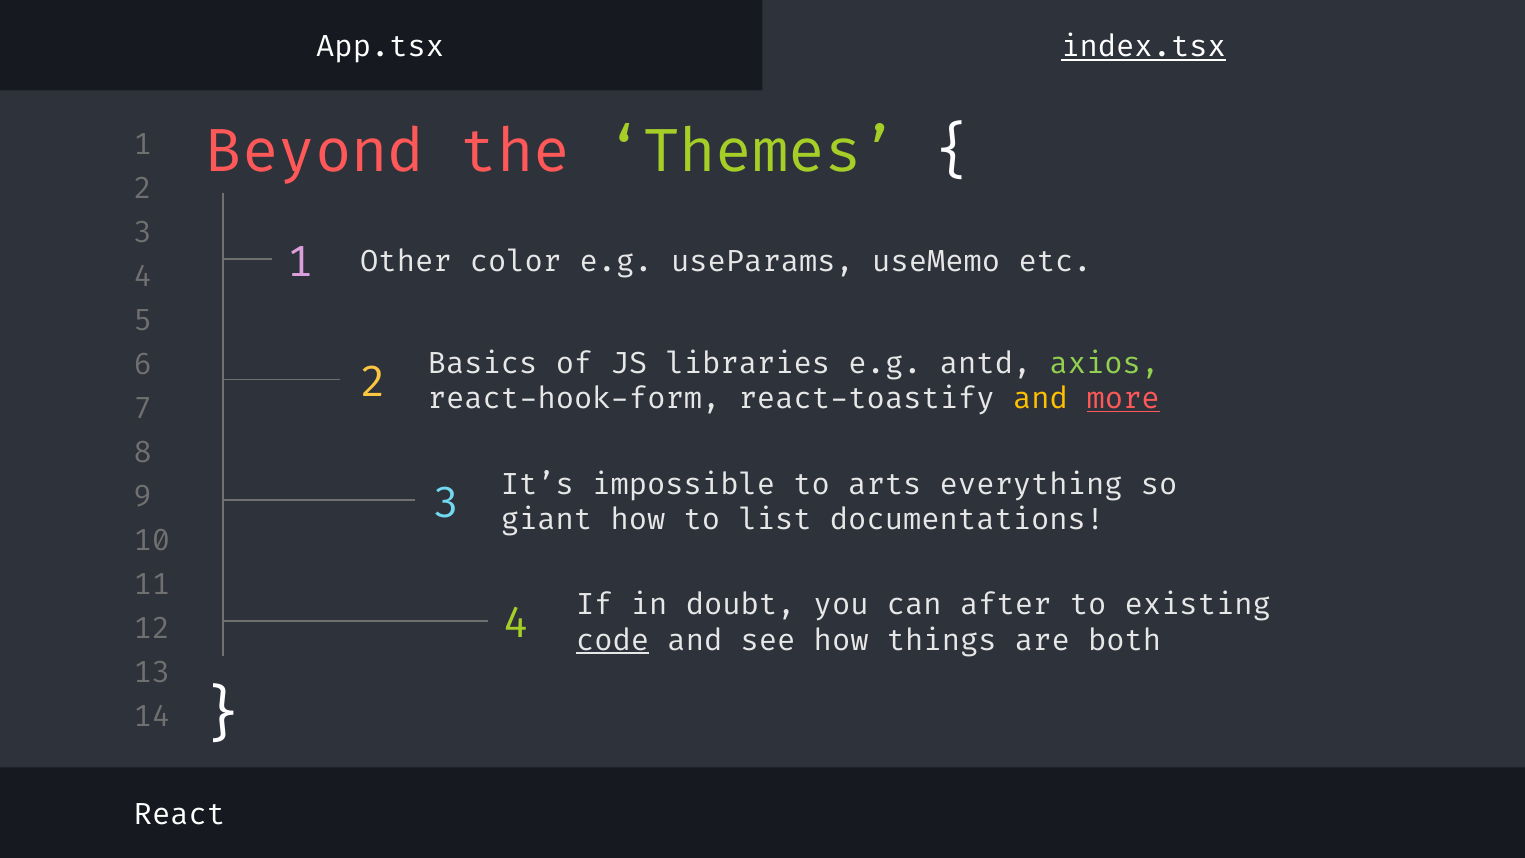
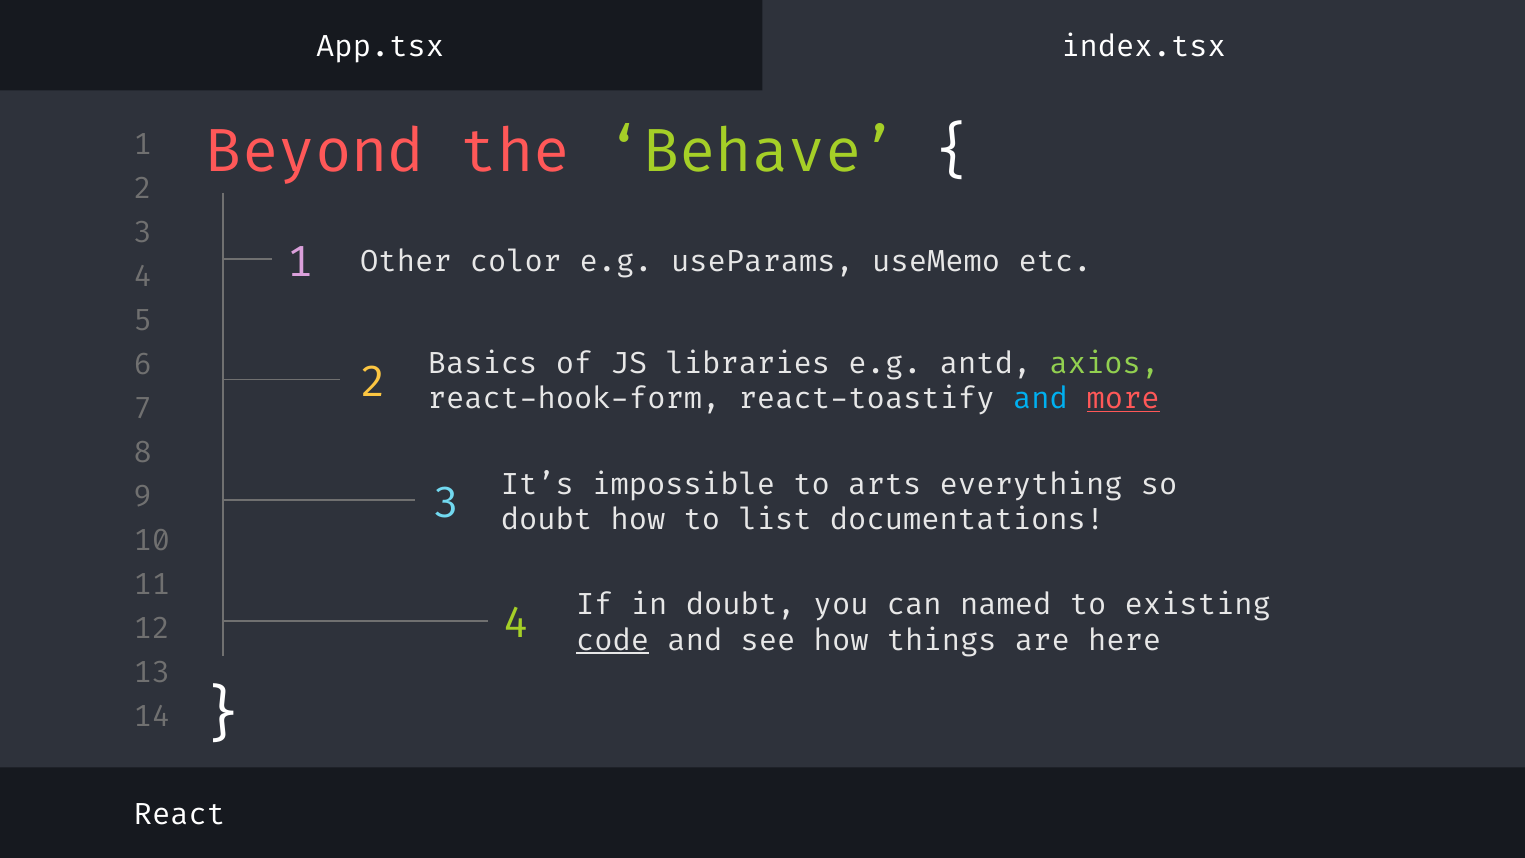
index.tsx underline: present -> none (1144, 47)
Themes: Themes -> Behave (752, 152)
and colour: yellow -> light blue (1040, 399)
giant: giant -> doubt (546, 520)
after: after -> named (1006, 605)
both: both -> here (1125, 640)
